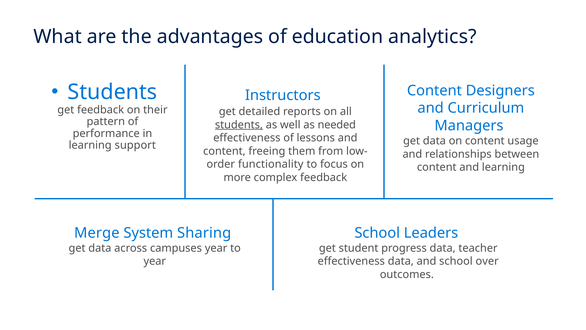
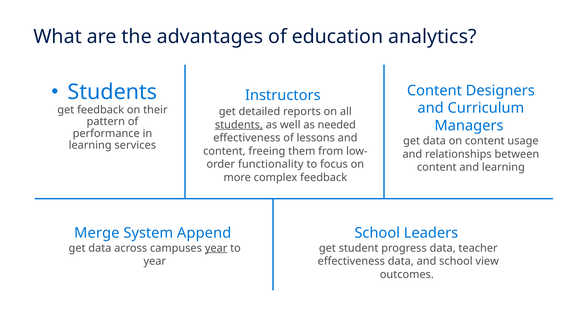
support: support -> services (135, 145)
Sharing: Sharing -> Append (204, 233)
year underline: none -> present (216, 248)
over: over -> view (487, 261)
